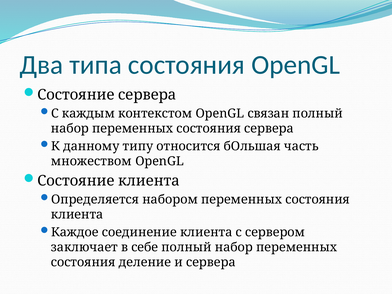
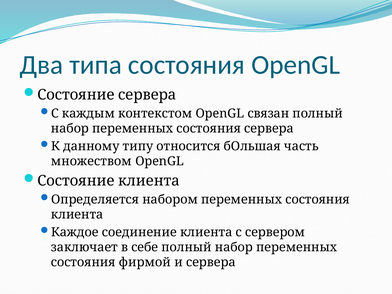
деление: деление -> фирмой (145, 262)
